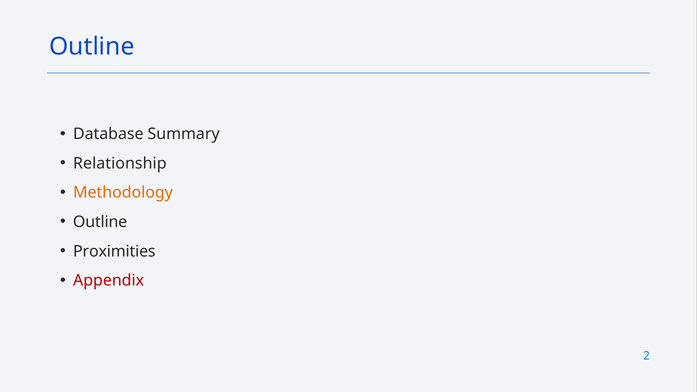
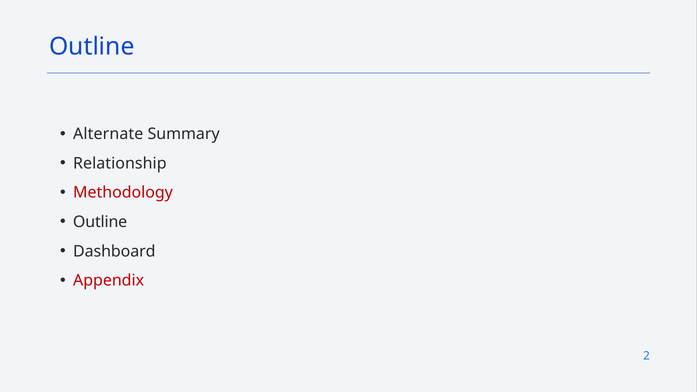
Database: Database -> Alternate (108, 134)
Methodology colour: orange -> red (123, 193)
Proximities: Proximities -> Dashboard (114, 251)
